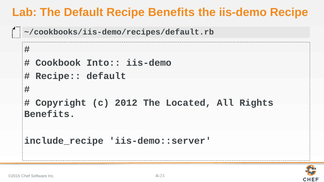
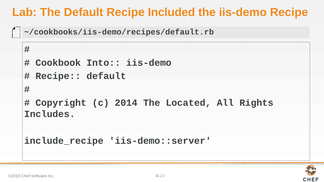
Recipe Benefits: Benefits -> Included (171, 12)
2012: 2012 -> 2014 (126, 103)
Benefits: Benefits -> Includes (50, 114)
